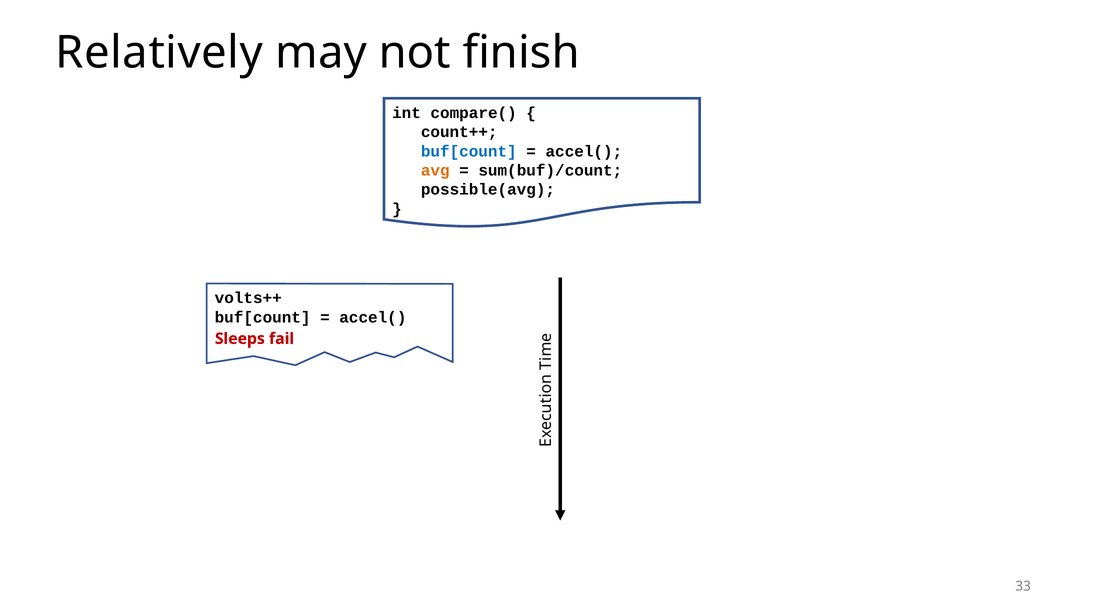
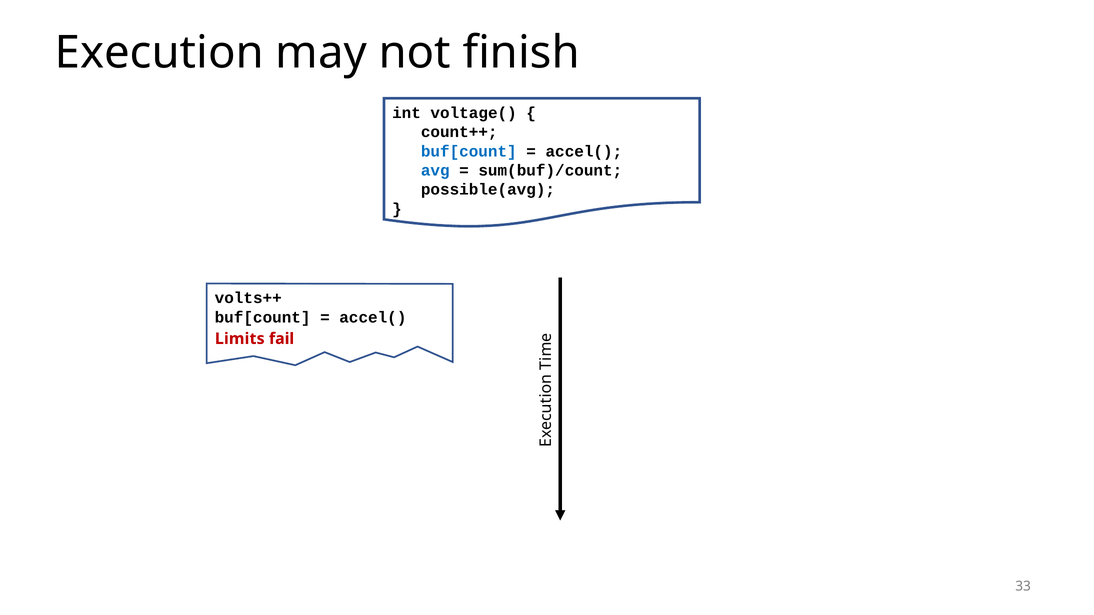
Relatively: Relatively -> Execution (159, 53)
compare(: compare( -> voltage( (474, 113)
avg colour: orange -> blue (435, 171)
Sleeps: Sleeps -> Limits (240, 339)
